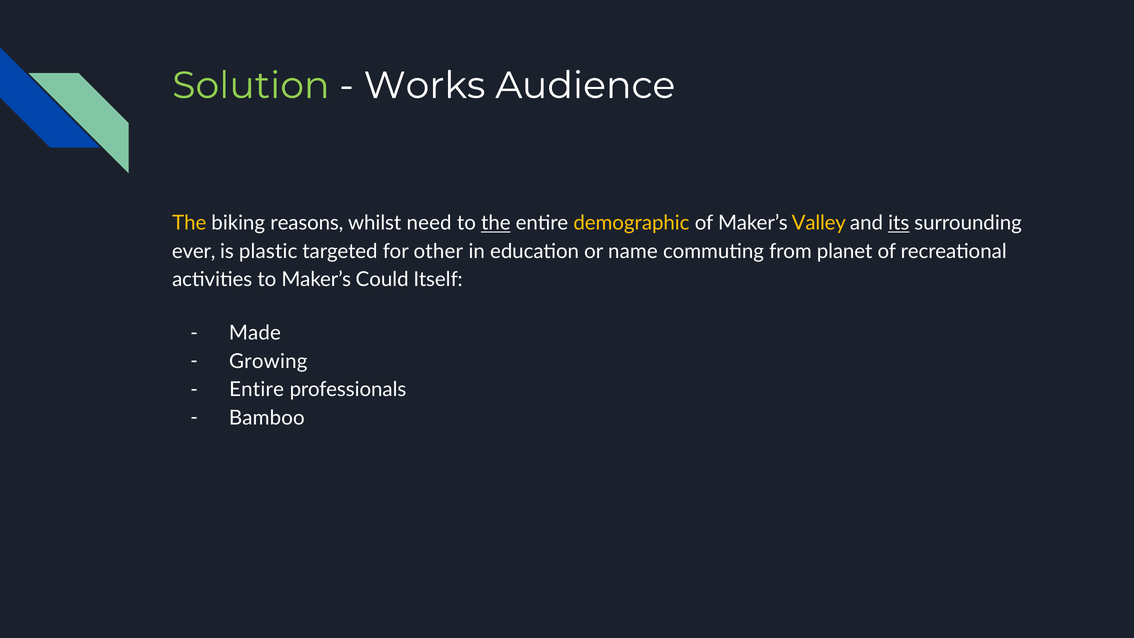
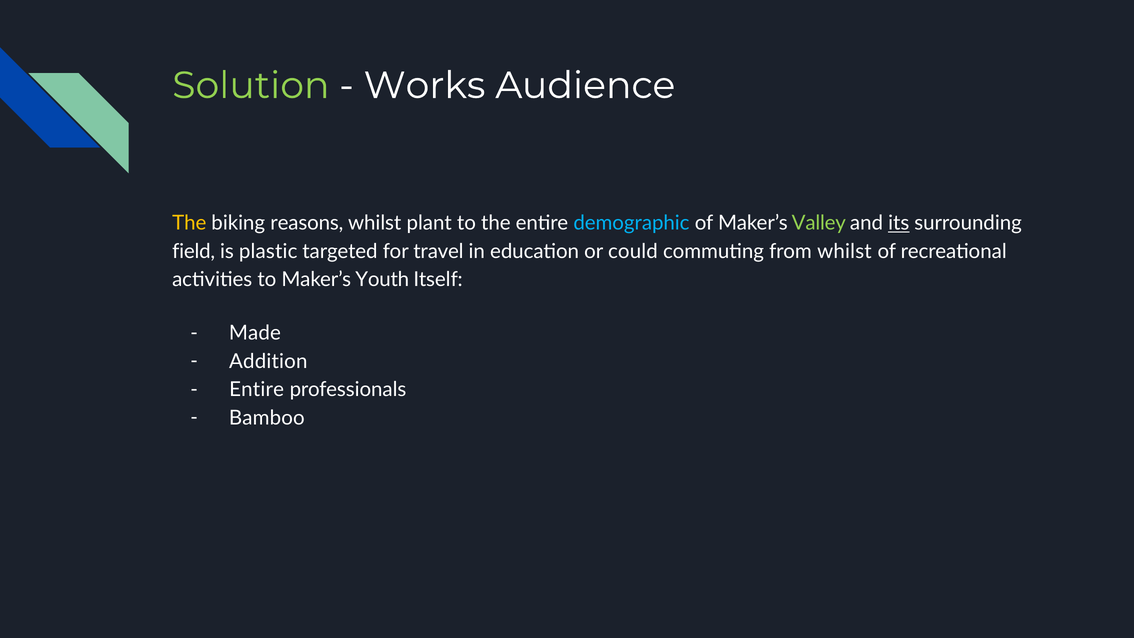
need: need -> plant (429, 223)
the underline: present -> none (496, 223)
demographic colour: yellow -> light blue (631, 223)
Valley colour: yellow -> light green (819, 223)
ever: ever -> field (194, 251)
other: other -> travel (438, 251)
name: name -> could (633, 251)
from planet: planet -> whilst (844, 251)
Could: Could -> Youth (382, 280)
Growing: Growing -> Addition (268, 361)
